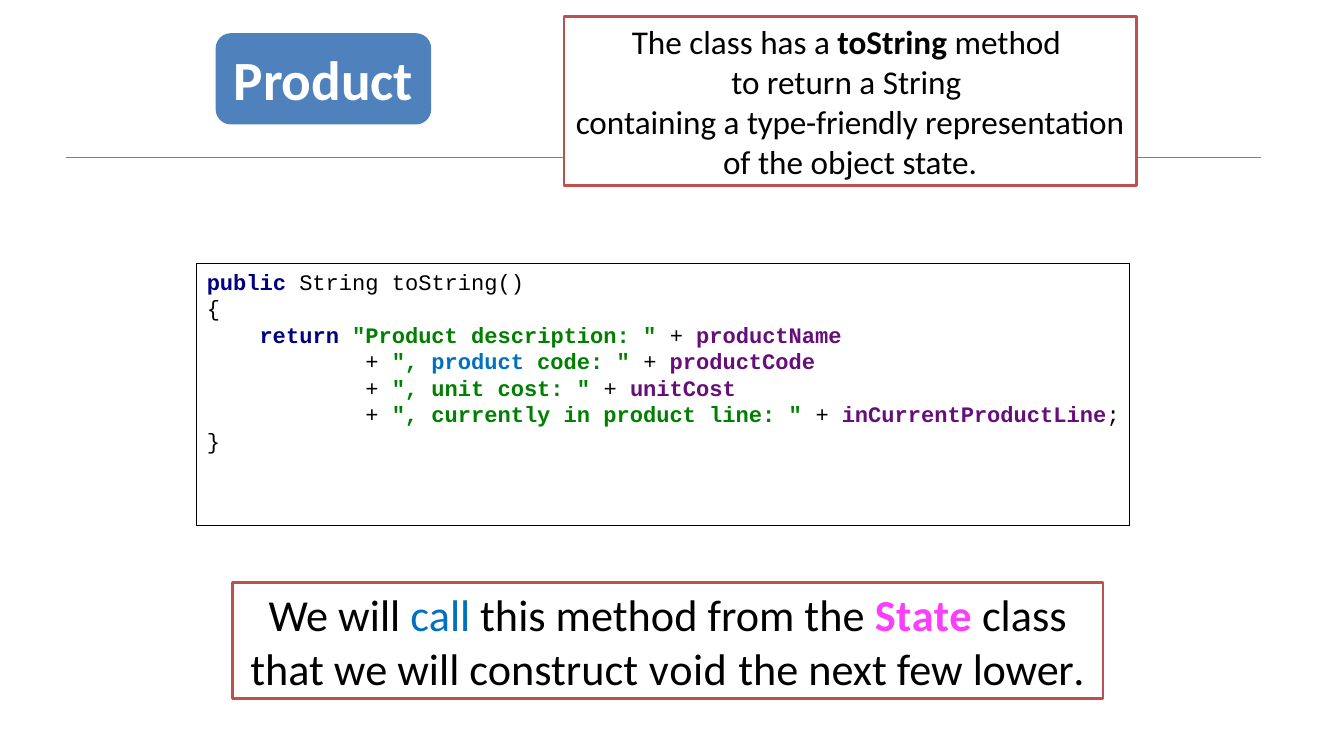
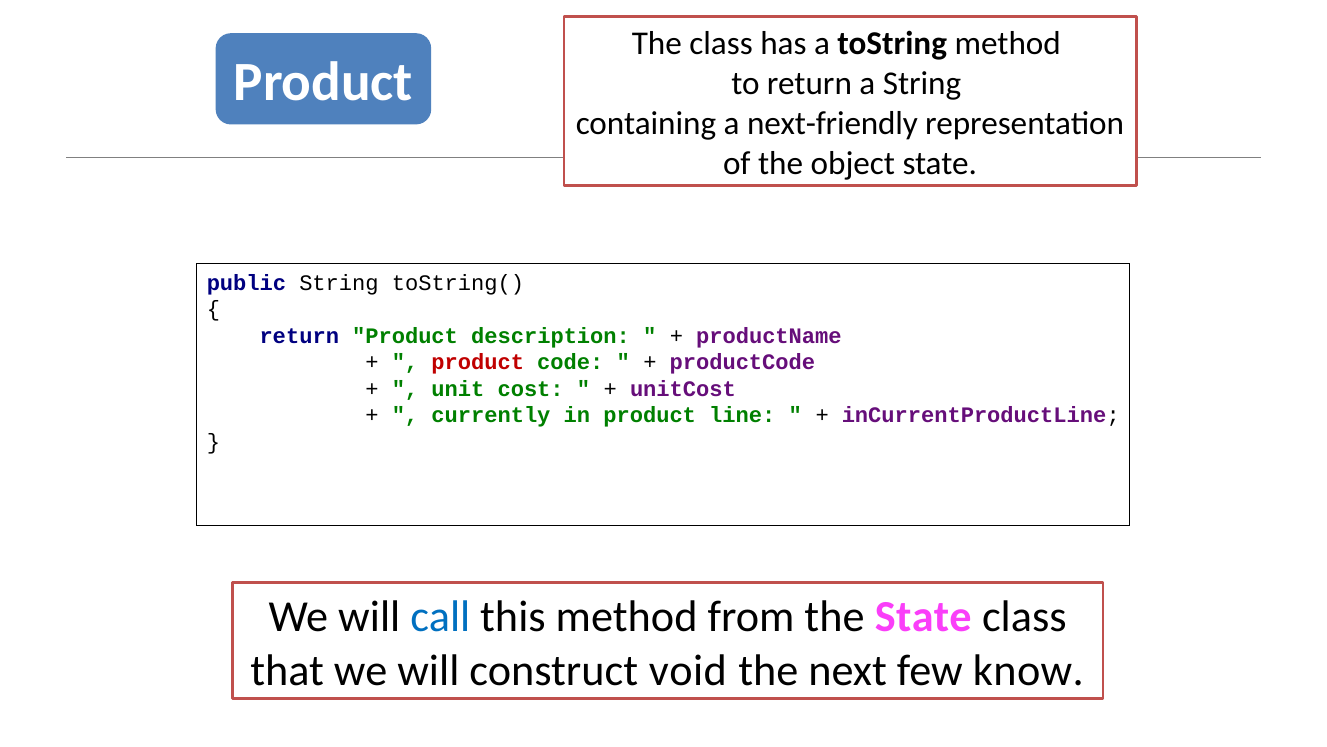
type-friendly: type-friendly -> next-friendly (832, 123)
product colour: blue -> red (478, 362)
lower: lower -> know (1028, 670)
